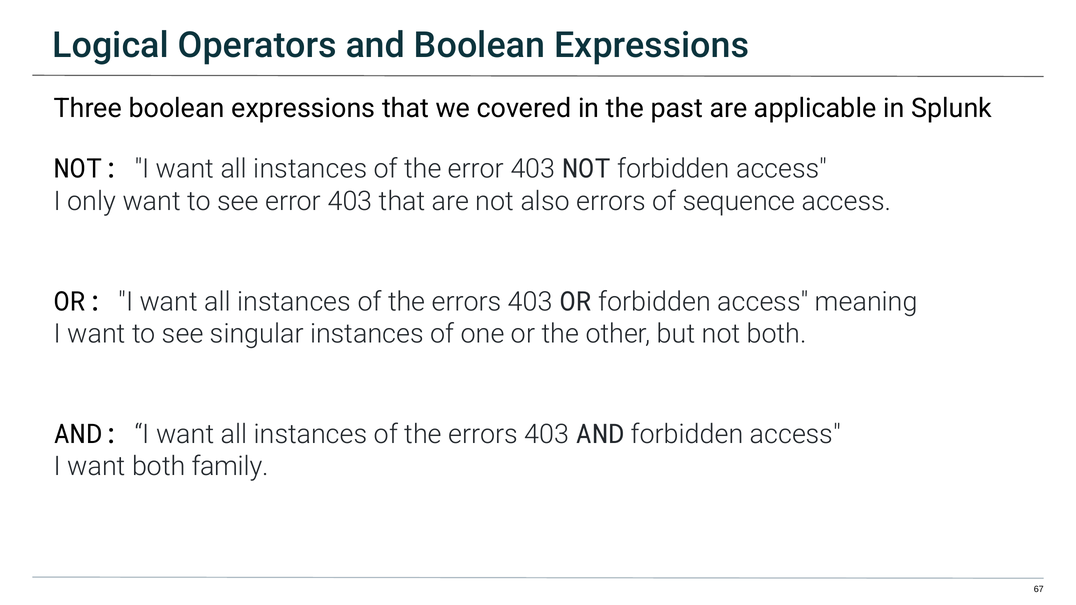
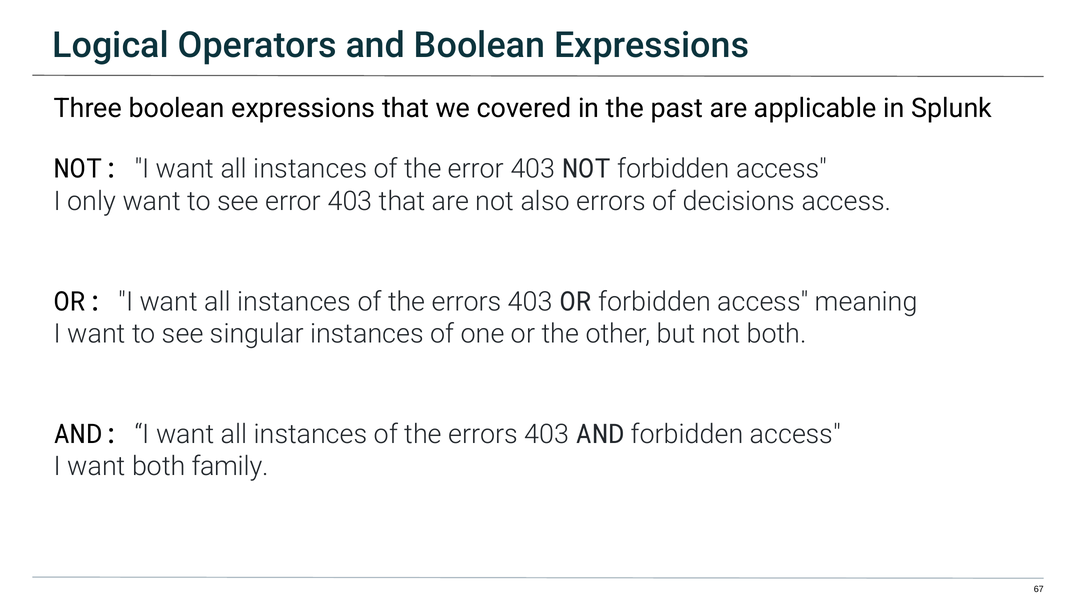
sequence: sequence -> decisions (739, 201)
